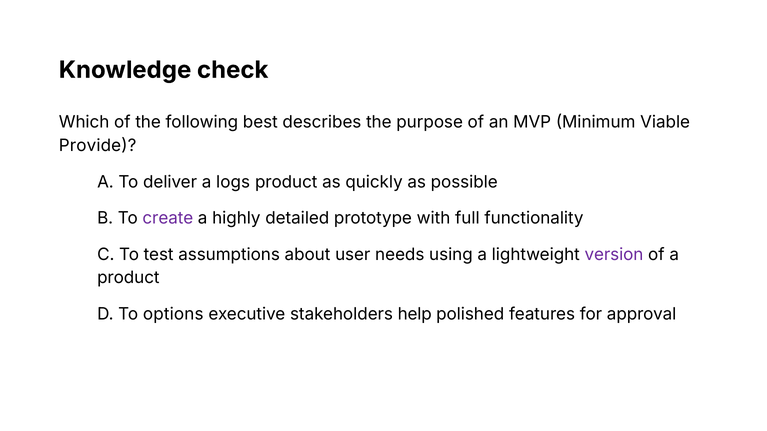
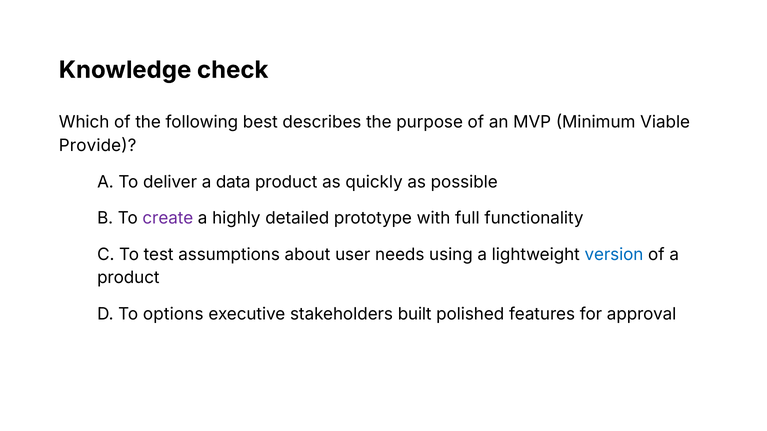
logs: logs -> data (233, 182)
version colour: purple -> blue (614, 255)
help: help -> built (415, 314)
